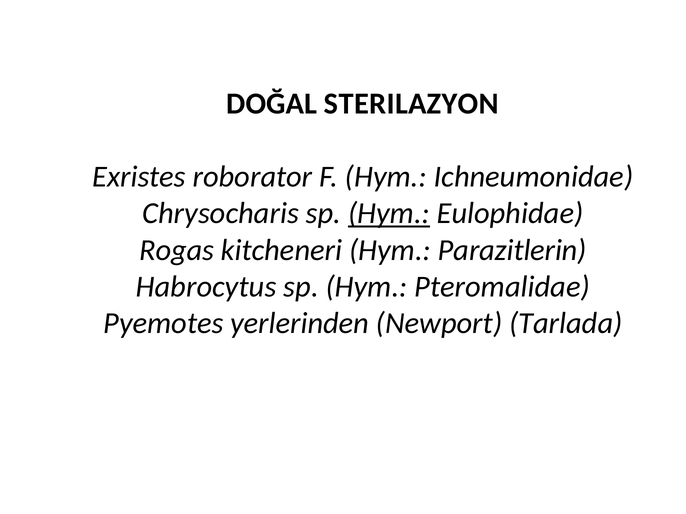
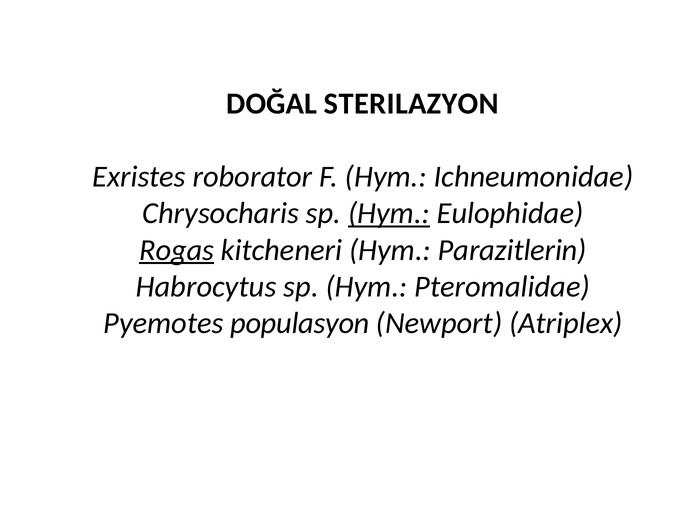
Rogas underline: none -> present (177, 250)
yerlerinden: yerlerinden -> populasyon (300, 323)
Tarlada: Tarlada -> Atriplex (566, 323)
